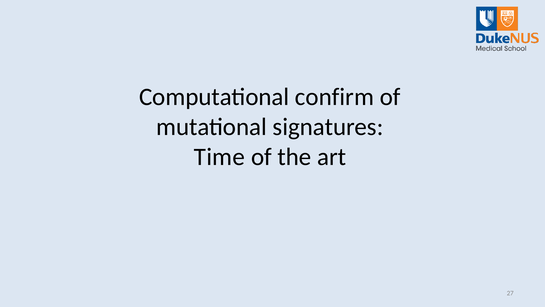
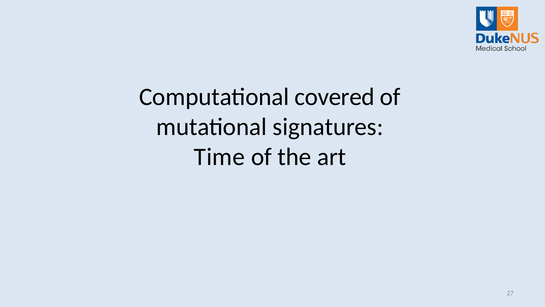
confirm: confirm -> covered (335, 97)
